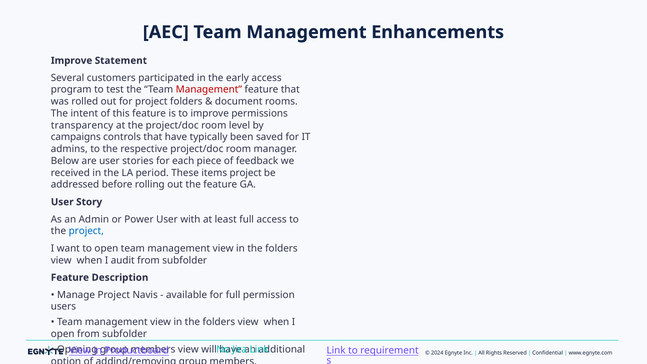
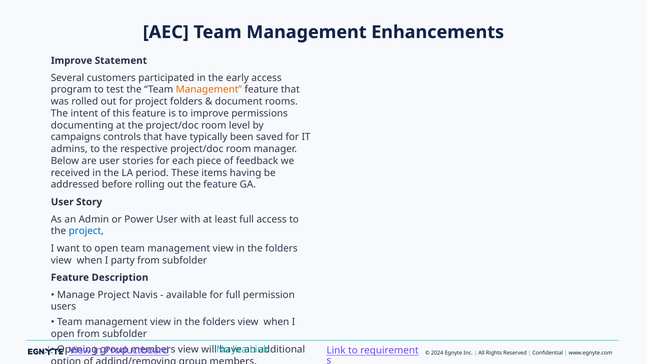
Management colour: red -> orange (209, 90)
transparency: transparency -> documenting (82, 125)
items project: project -> having (246, 173)
audit: audit -> party (123, 260)
